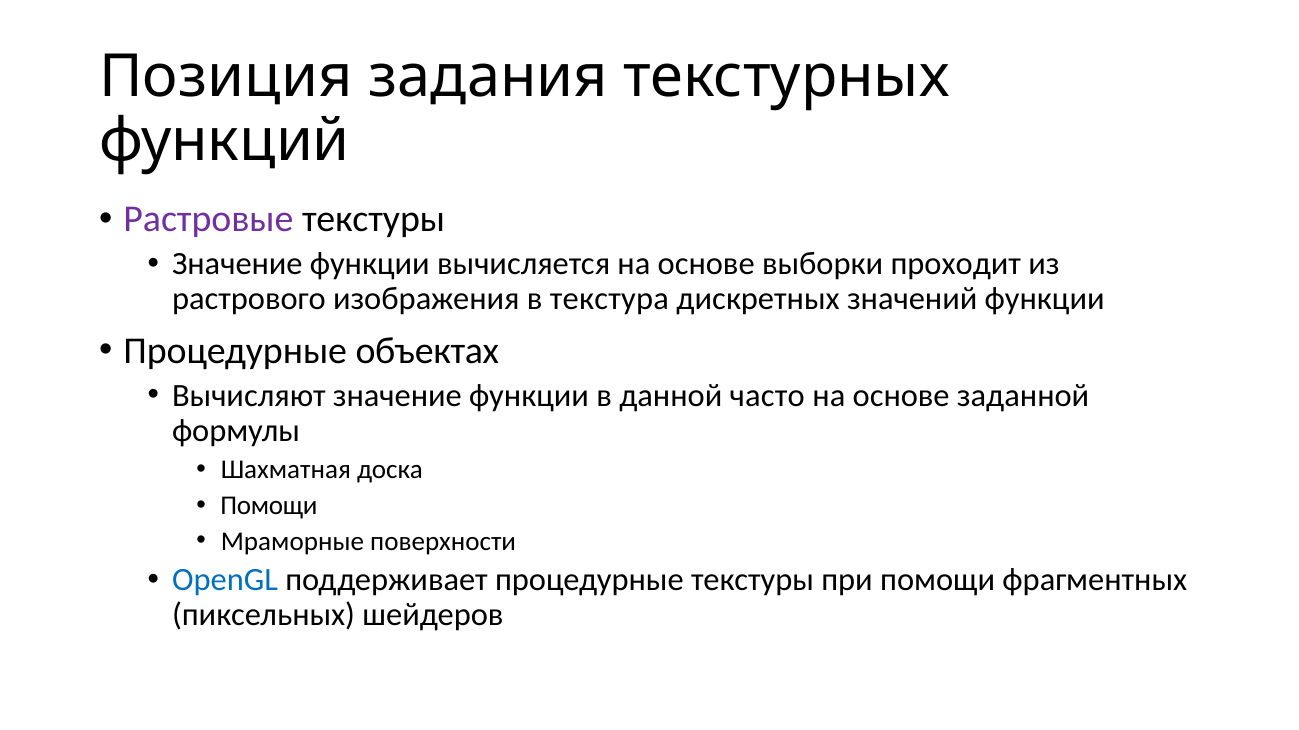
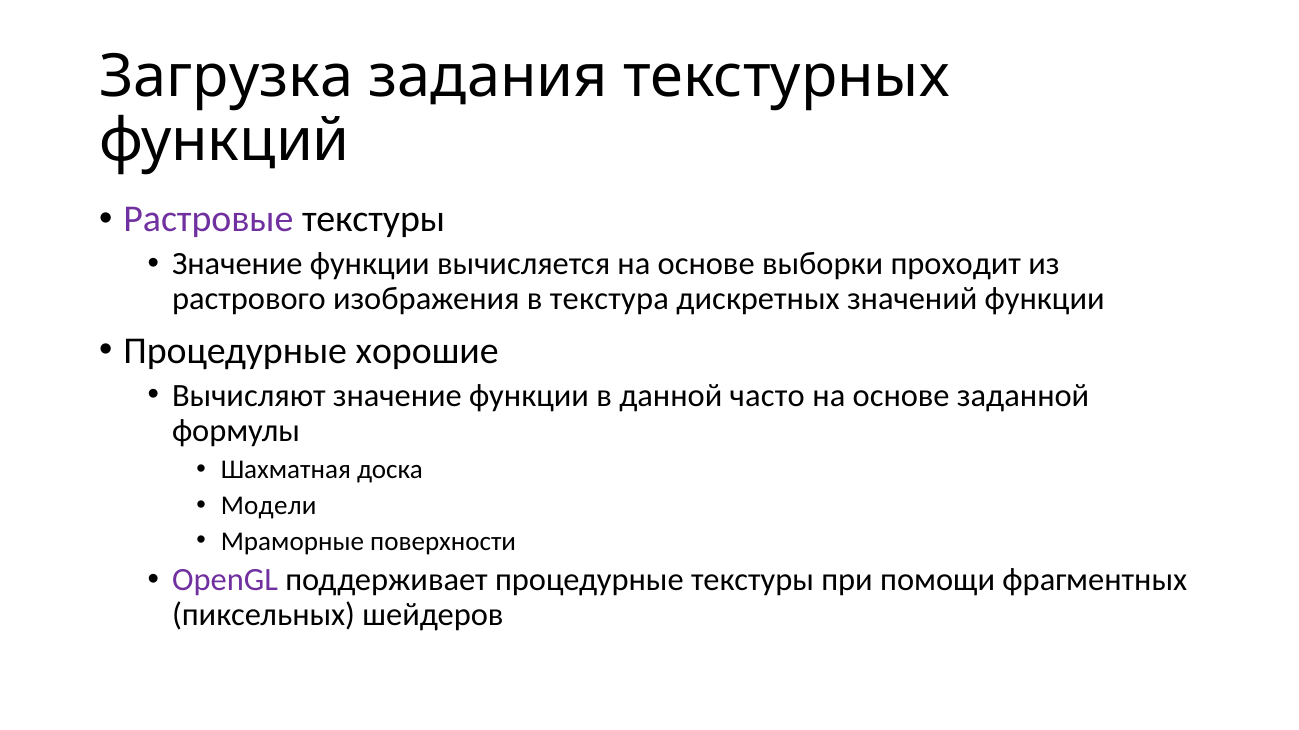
Позиция: Позиция -> Загрузка (226, 77)
объектах: объектах -> хорошие (427, 351)
Помощи: Помощи -> Модели (269, 506)
OpenGL colour: blue -> purple (225, 581)
